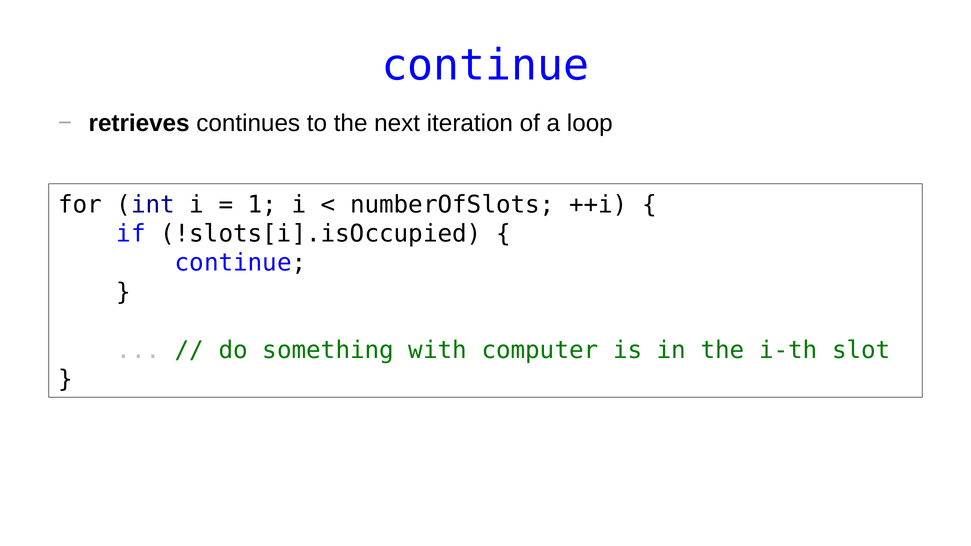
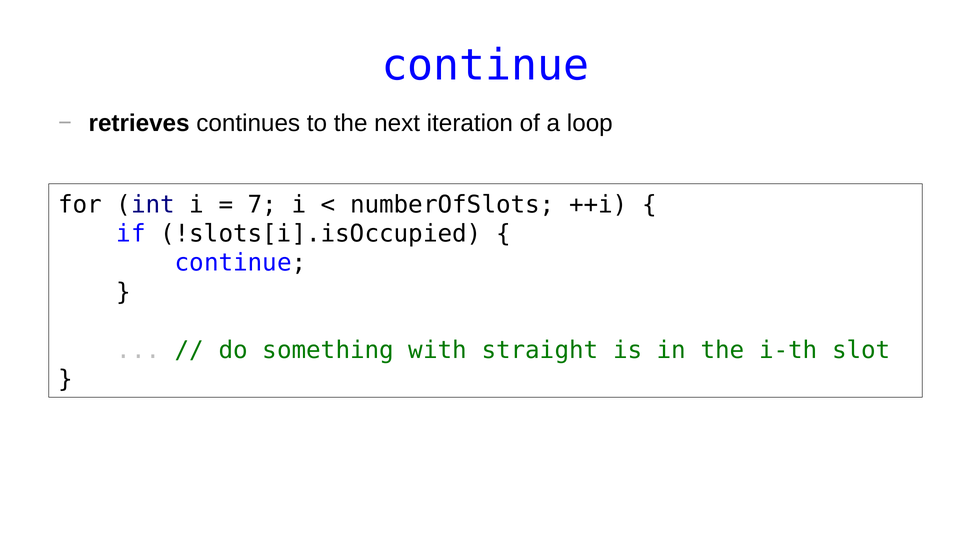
1: 1 -> 7 (262, 205)
computer: computer -> straight (540, 350)
